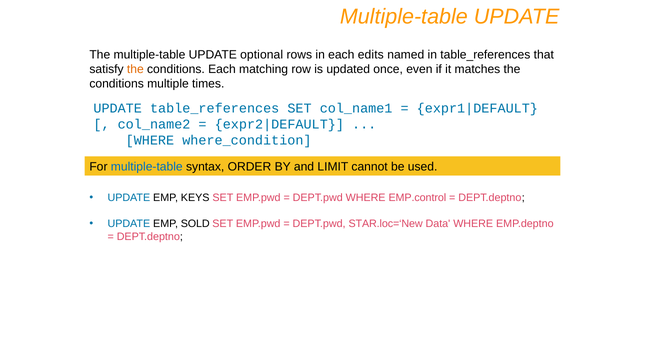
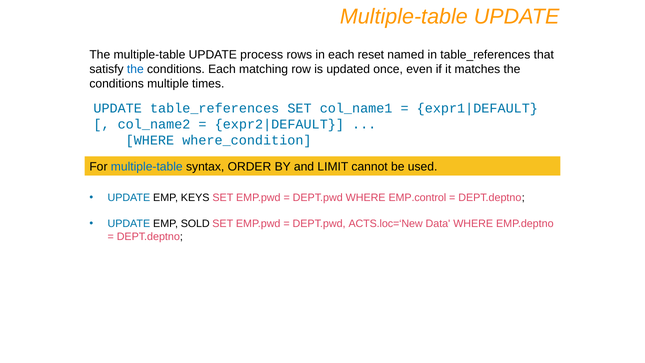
optional: optional -> process (262, 55)
edits: edits -> reset (371, 55)
the colour: orange -> blue (135, 69)
STAR.loc=‘New: STAR.loc=‘New -> ACTS.loc=‘New (386, 223)
